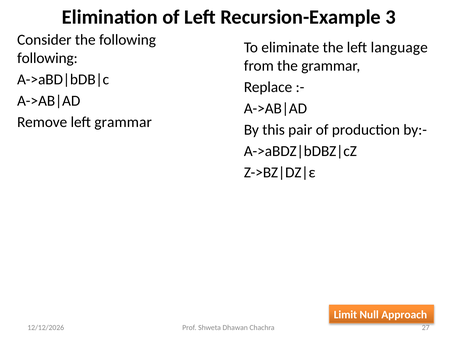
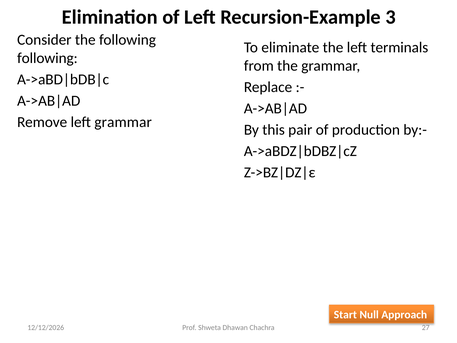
language: language -> terminals (399, 47)
Limit: Limit -> Start (345, 314)
